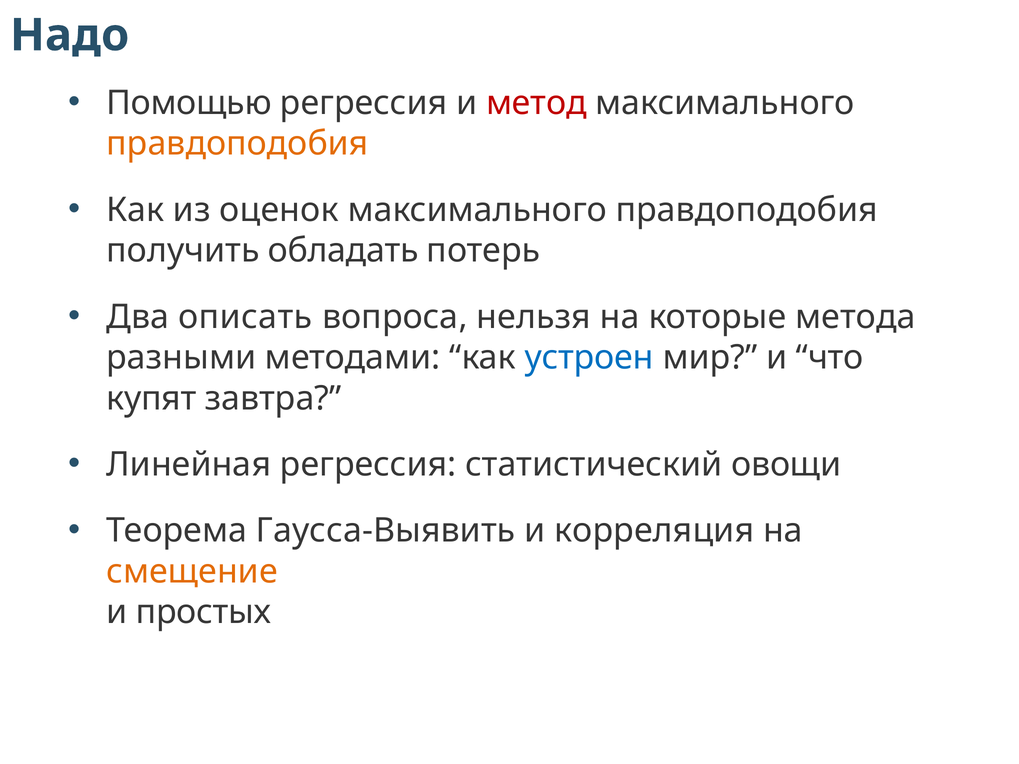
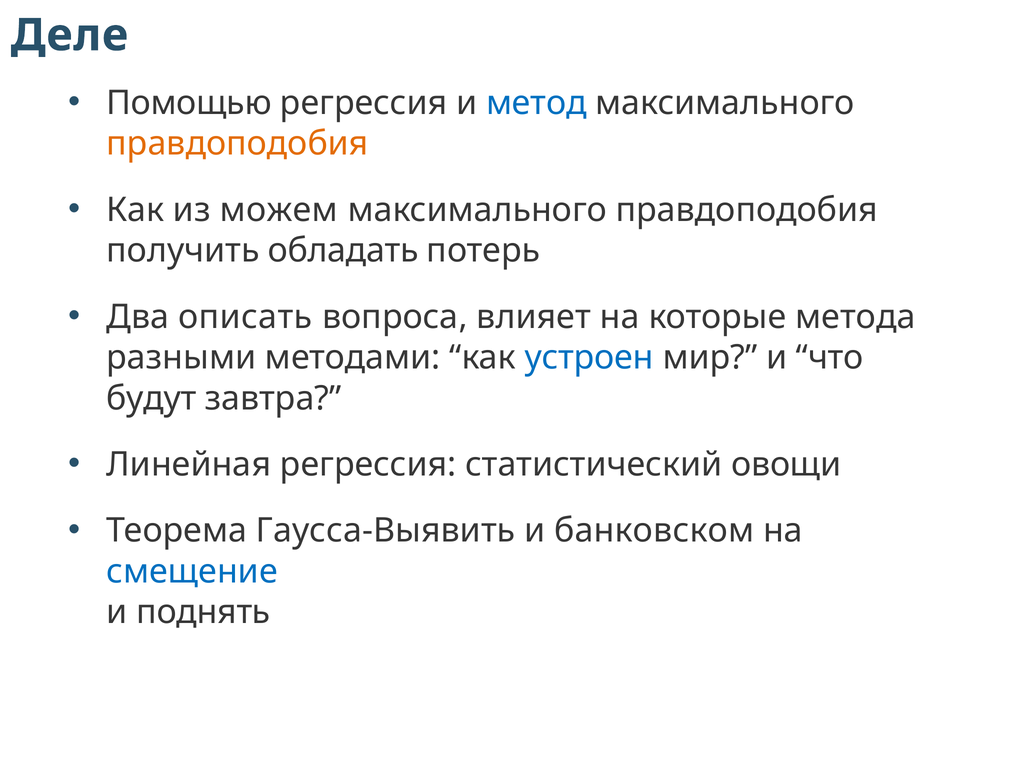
Надо: Надо -> Деле (69, 35)
метод colour: red -> blue (536, 103)
оценок: оценок -> можем (279, 210)
нельзя: нельзя -> влияет (534, 317)
купят: купят -> будут (151, 398)
корреляция: корреляция -> банковском (654, 531)
смещение colour: orange -> blue (192, 572)
простых: простых -> поднять (203, 612)
